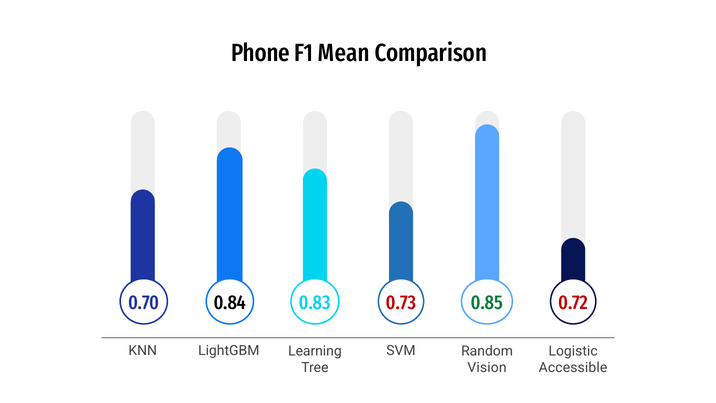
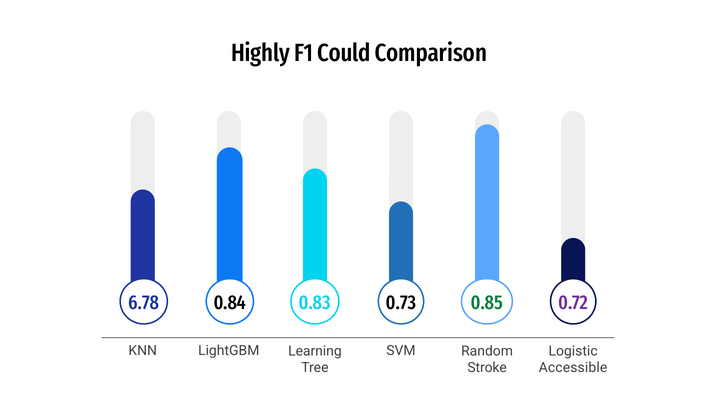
Phone: Phone -> Highly (260, 53)
Mean: Mean -> Could (344, 53)
0.70: 0.70 -> 6.78 (144, 302)
0.73 colour: red -> black (401, 302)
0.72 colour: red -> purple (573, 302)
Vision: Vision -> Stroke (487, 368)
